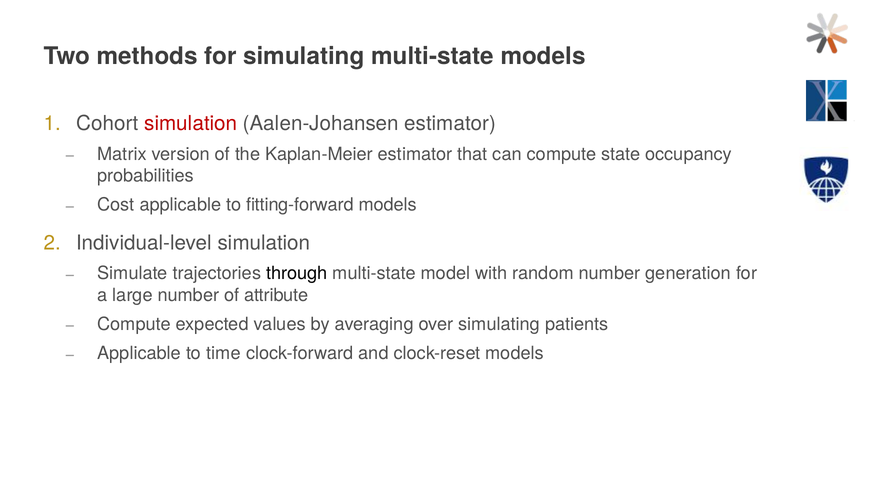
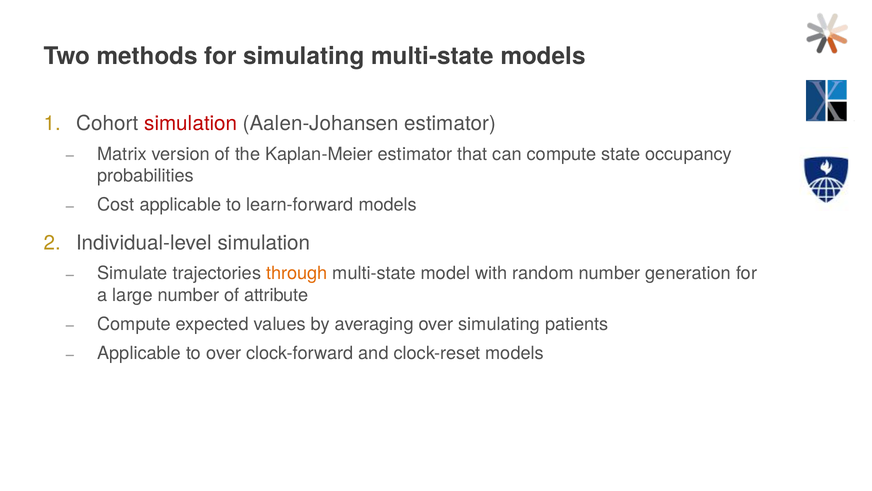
fitting-forward: fitting-forward -> learn-forward (300, 205)
through colour: black -> orange (297, 273)
to time: time -> over (224, 353)
